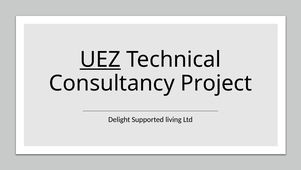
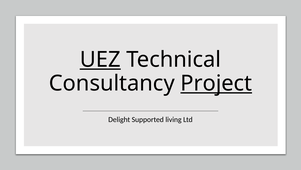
Project underline: none -> present (216, 83)
